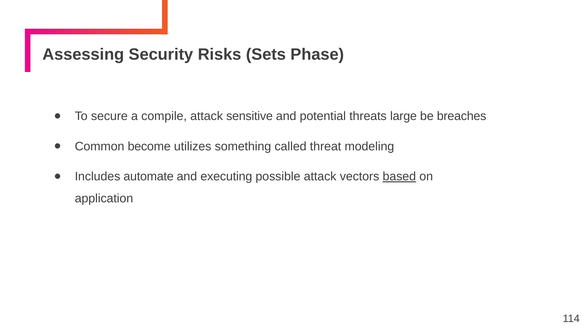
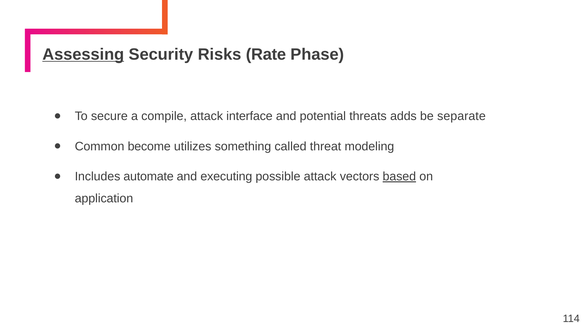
Assessing underline: none -> present (83, 54)
Sets: Sets -> Rate (266, 54)
sensitive: sensitive -> interface (249, 116)
large: large -> adds (403, 116)
breaches: breaches -> separate (461, 116)
